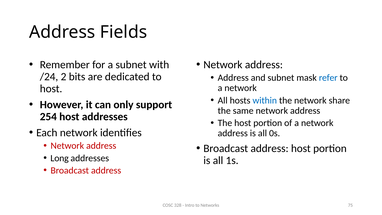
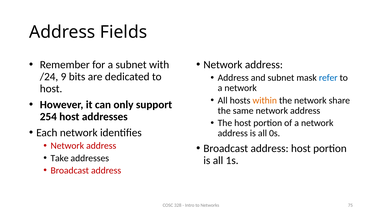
2: 2 -> 9 (64, 77)
within colour: blue -> orange (265, 100)
Long: Long -> Take (60, 158)
